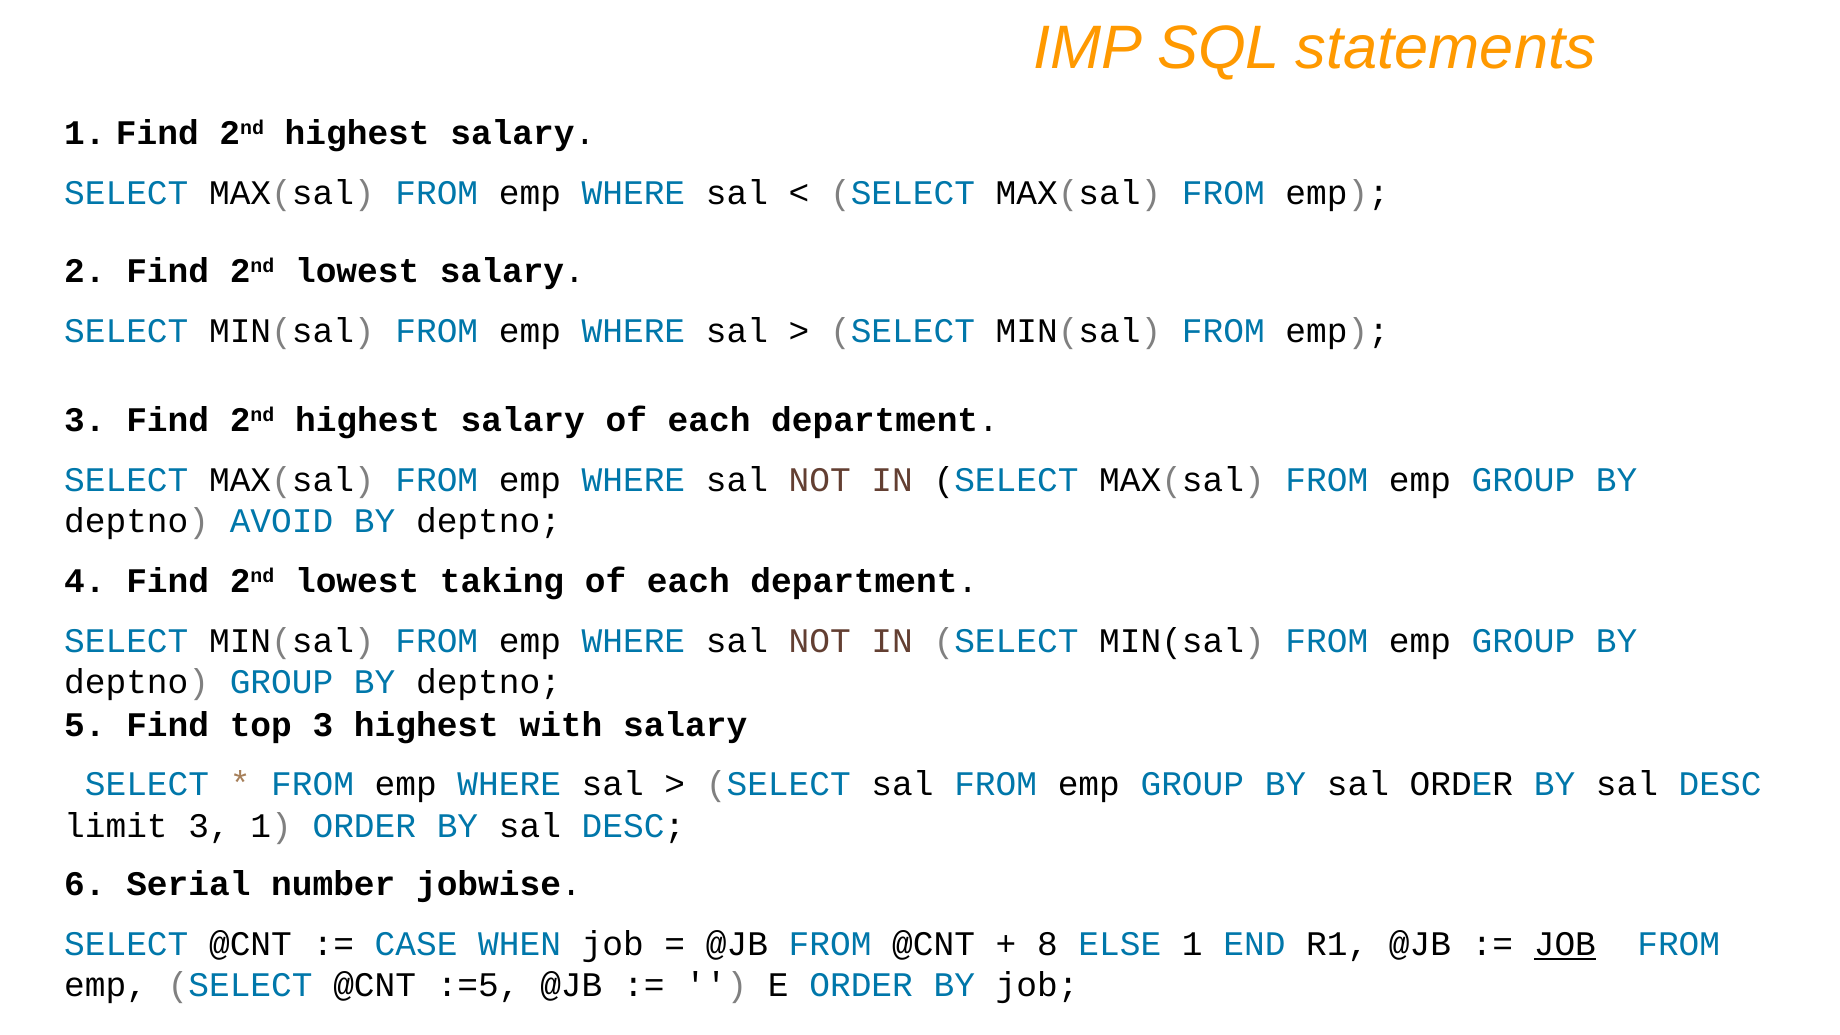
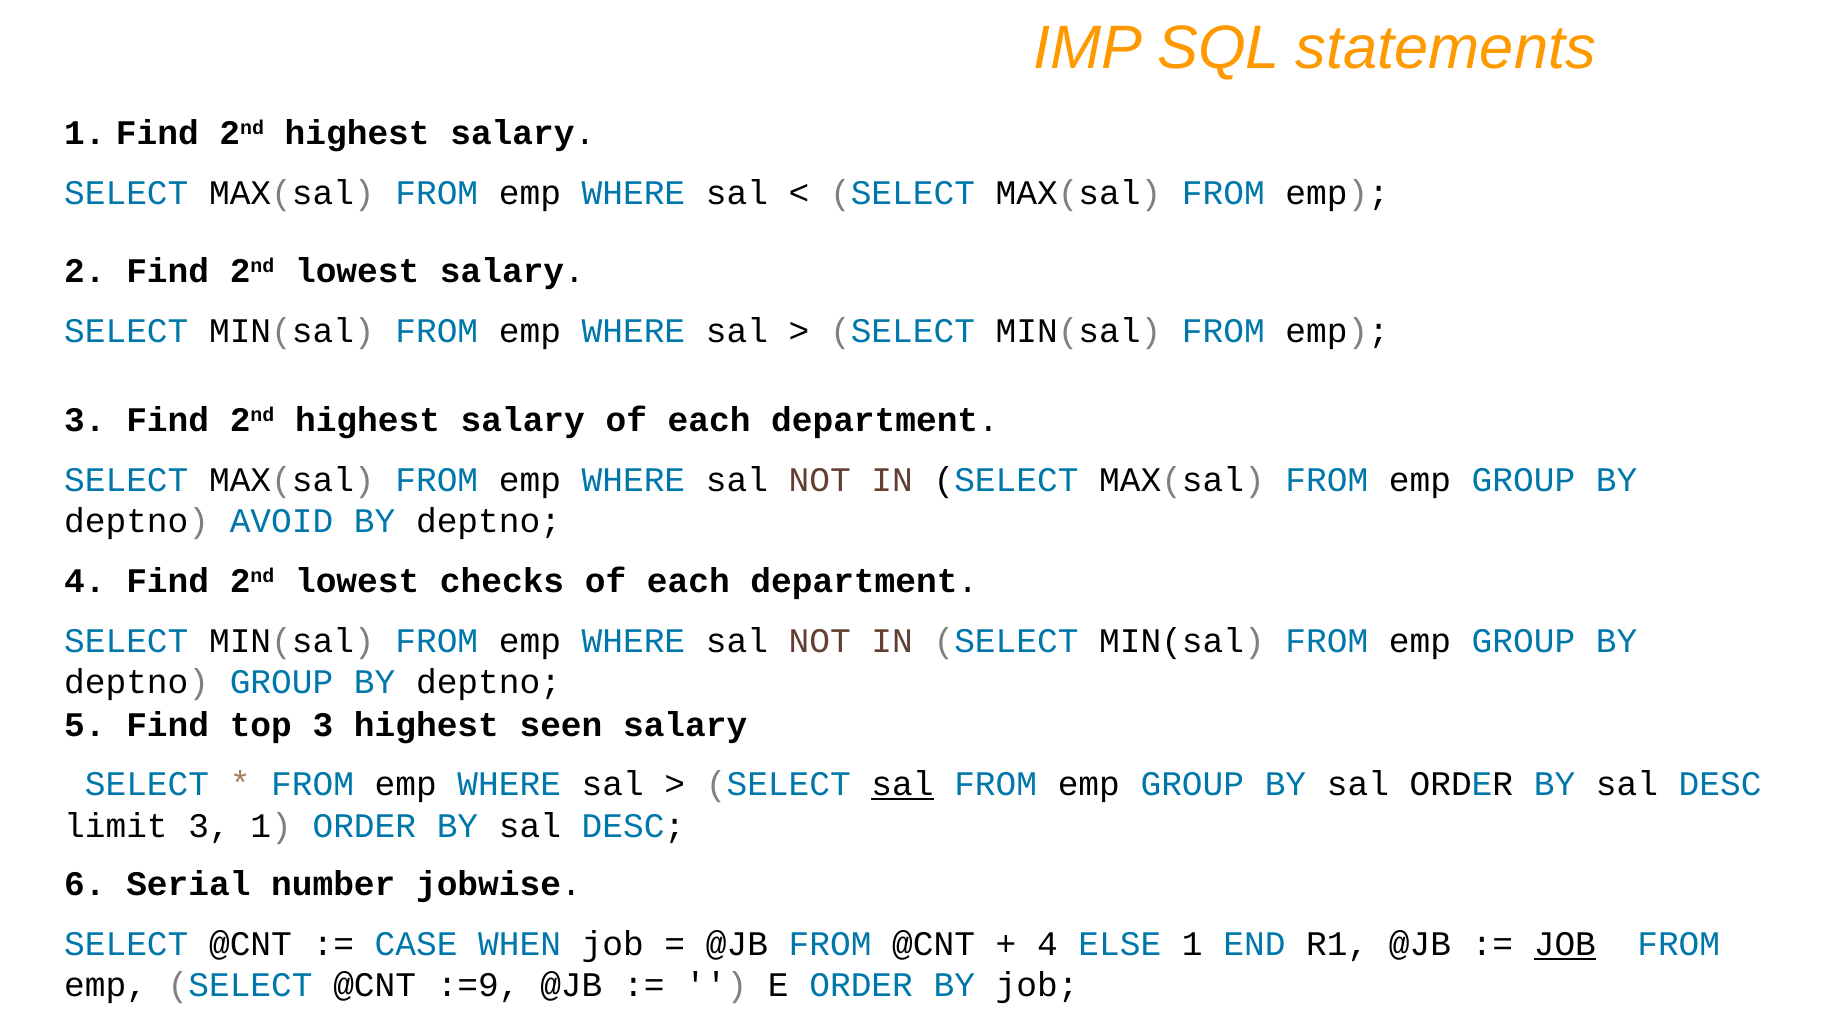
taking: taking -> checks (502, 581)
with: with -> seen (561, 725)
sal underline: none -> present (903, 784)
8: 8 -> 4 (1047, 944)
:=5: :=5 -> :=9 (478, 985)
